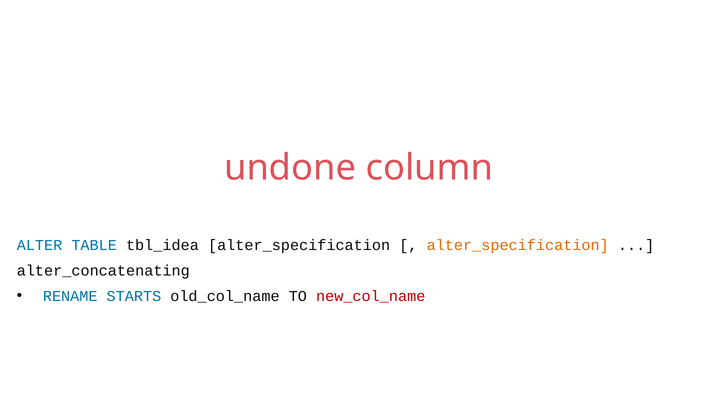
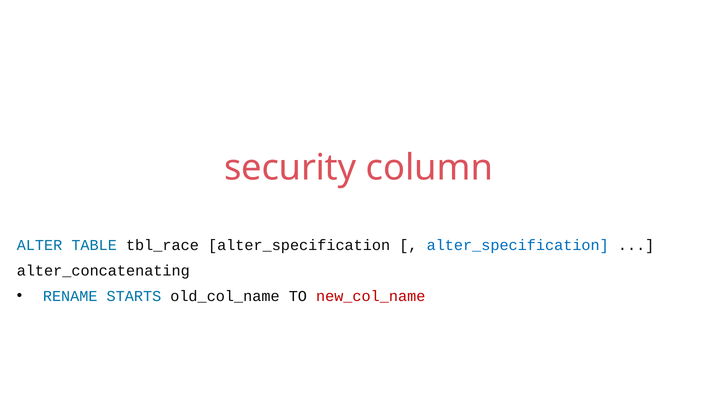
undone: undone -> security (290, 168)
tbl_idea: tbl_idea -> tbl_race (162, 245)
alter_specification colour: orange -> blue (518, 245)
